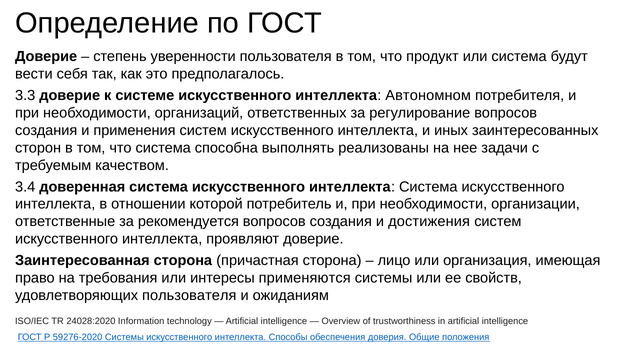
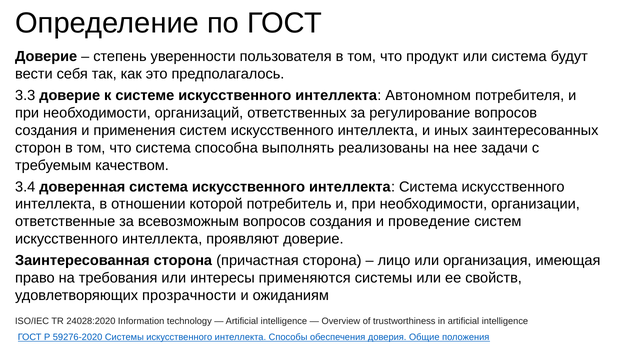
рекомендуется: рекомендуется -> всевозможным (188, 222)
достижения: достижения -> проведение (429, 222)
удовлетворяющих пользователя: пользователя -> прозрачности (189, 296)
